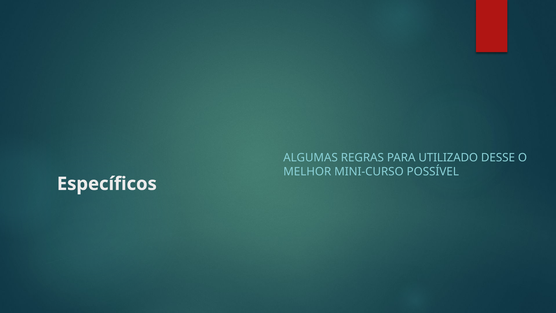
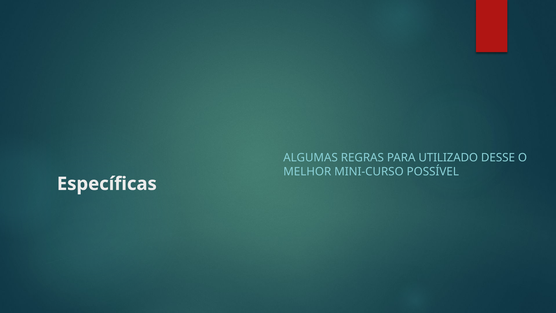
Específicos: Específicos -> Específicas (107, 184)
